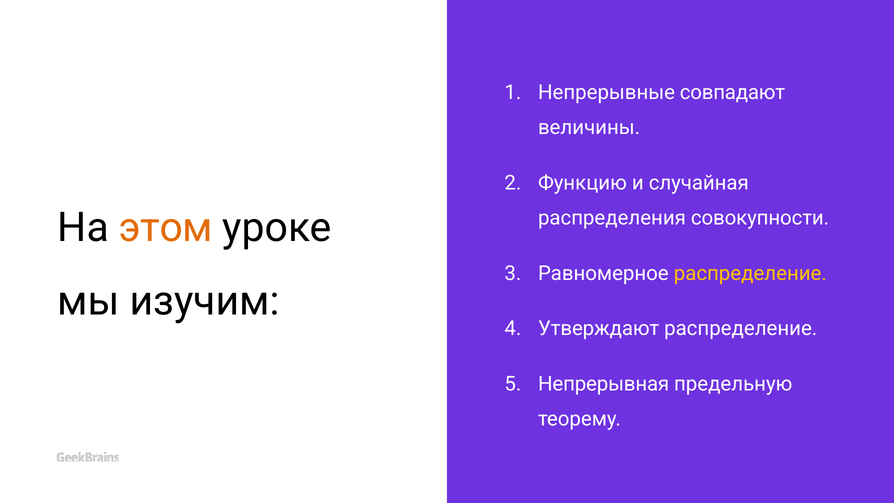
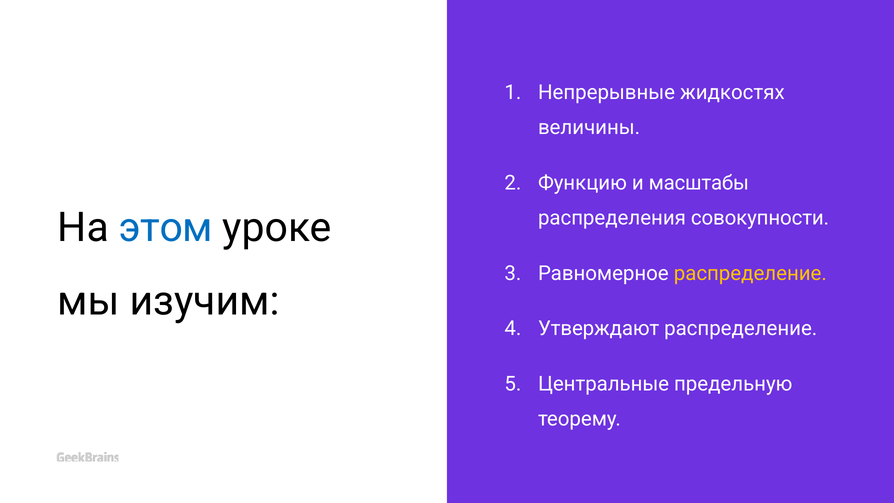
совпадают: совпадают -> жидкостях (732, 93)
случайная: случайная -> масштабы (699, 183)
этом colour: orange -> blue (166, 227)
Непрерывная: Непрерывная -> Центральные (604, 384)
